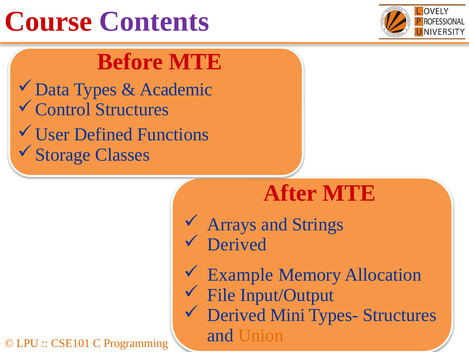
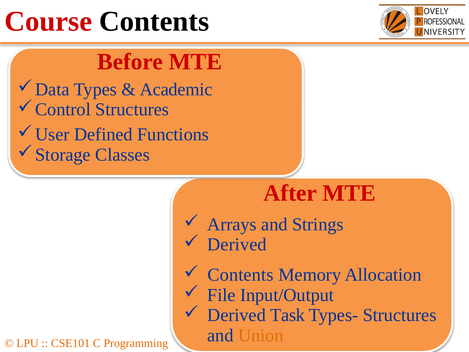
Contents colour: purple -> black (154, 22)
Example: Example -> Contents (240, 275)
Mini: Mini -> Task (288, 315)
